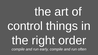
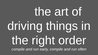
control: control -> driving (25, 26)
